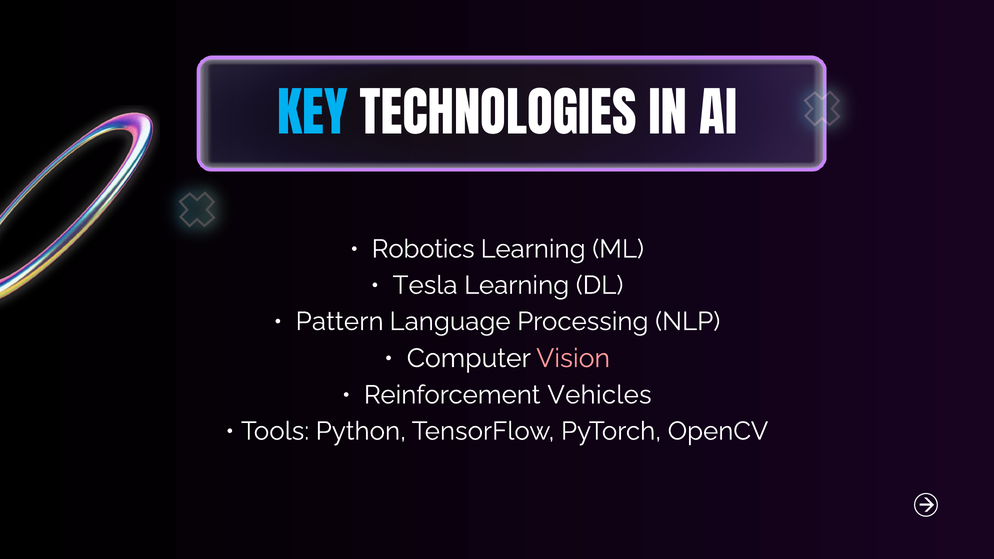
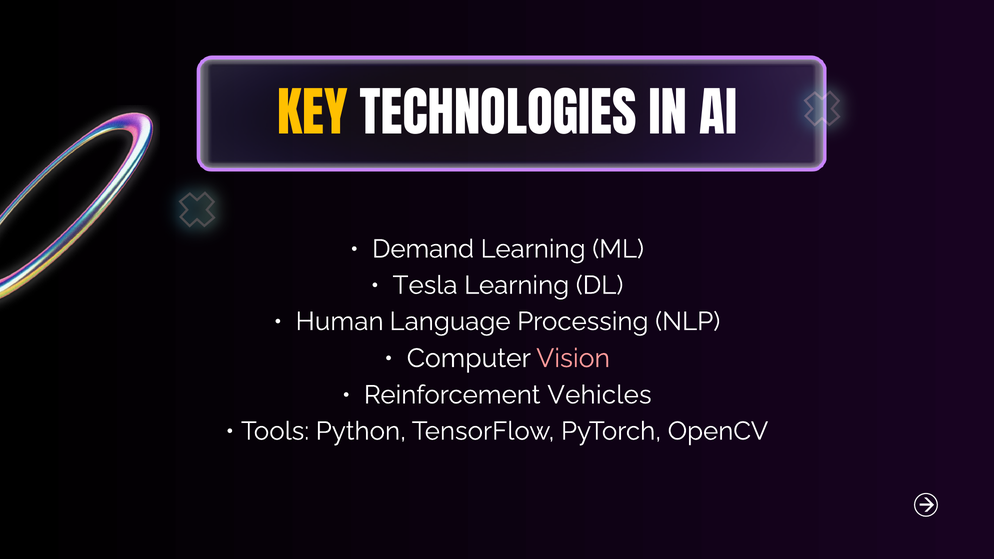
KEY colour: light blue -> yellow (313, 116)
Robotics: Robotics -> Demand (423, 249)
Pattern: Pattern -> Human (340, 322)
